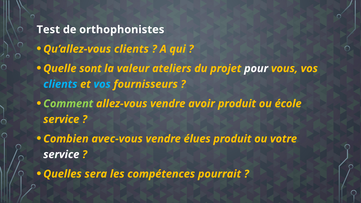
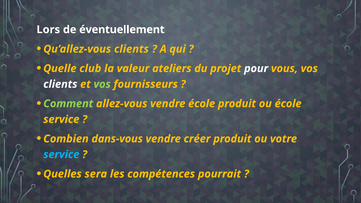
Test: Test -> Lors (48, 30)
orthophonistes: orthophonistes -> éventuellement (122, 30)
sont: sont -> club (90, 69)
clients colour: light blue -> white (60, 84)
vos colour: light blue -> light green (102, 84)
vendre avoir: avoir -> école (202, 104)
avec-vous: avec-vous -> dans-vous (117, 139)
élues: élues -> créer (197, 139)
service colour: white -> light blue (61, 155)
